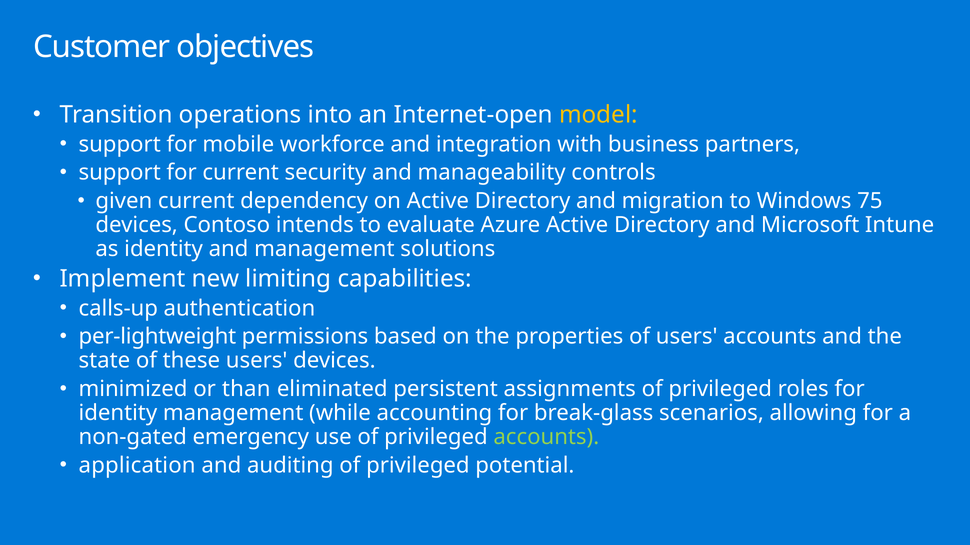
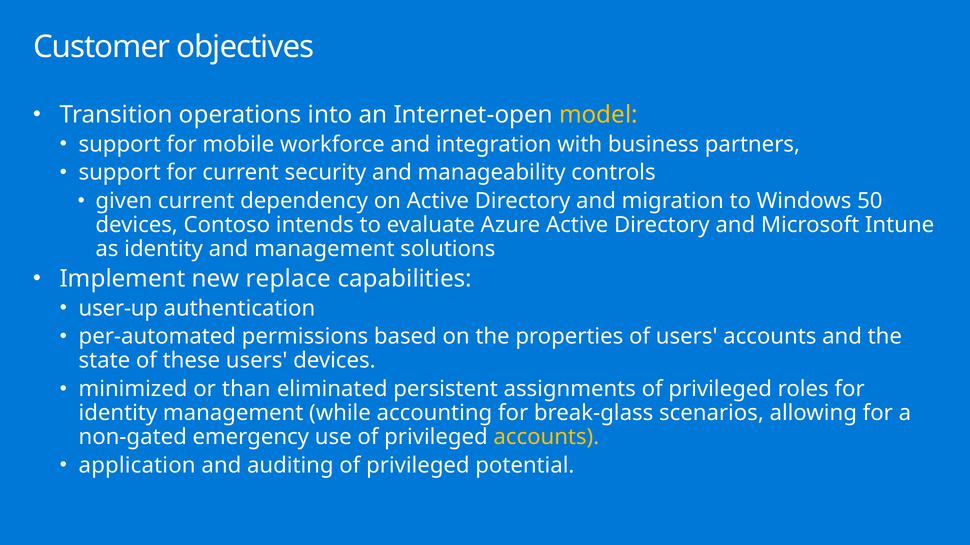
75: 75 -> 50 (870, 201)
limiting: limiting -> replace (288, 279)
calls-up: calls-up -> user-up (118, 309)
per-lightweight: per-lightweight -> per-automated (157, 337)
accounts colour: light green -> yellow (546, 437)
